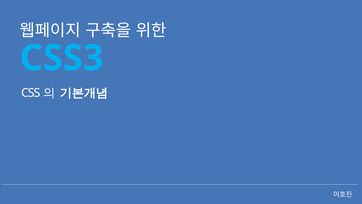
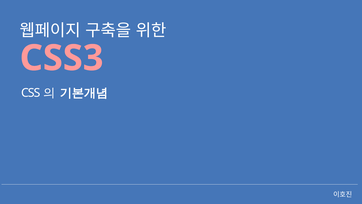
CSS3 colour: light blue -> pink (62, 58)
